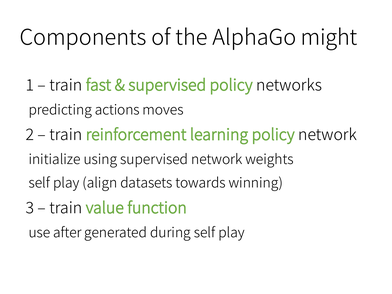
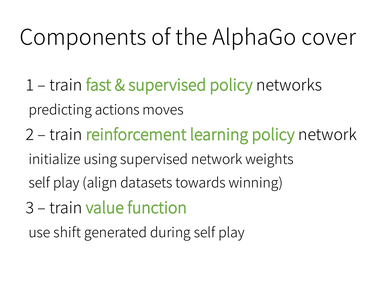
might: might -> cover (329, 38)
after: after -> shift (67, 233)
